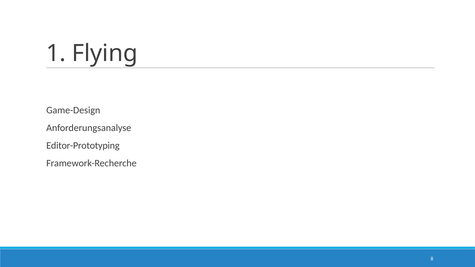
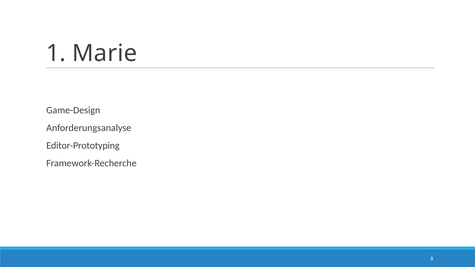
Flying: Flying -> Marie (105, 53)
